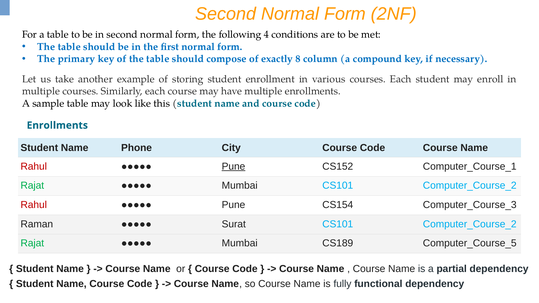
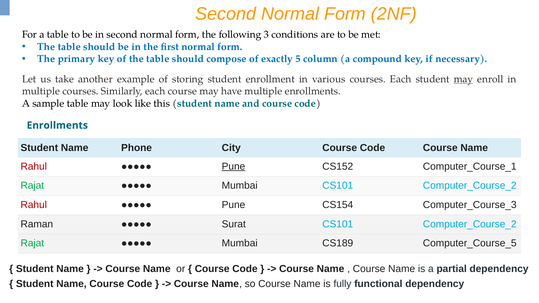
4: 4 -> 3 (266, 35)
8: 8 -> 5 (298, 59)
may underline: none -> present (463, 79)
